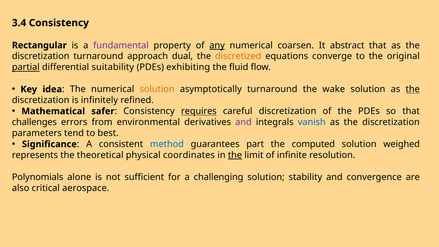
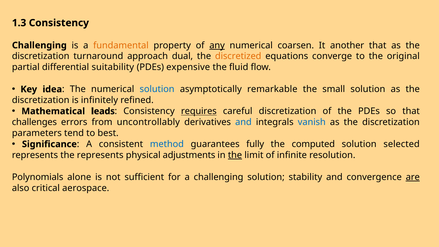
3.4: 3.4 -> 1.3 (19, 23)
Rectangular: Rectangular -> Challenging (39, 45)
fundamental colour: purple -> orange (121, 45)
abstract: abstract -> another (347, 45)
partial underline: present -> none (26, 67)
exhibiting: exhibiting -> expensive (188, 67)
solution colour: orange -> blue (157, 89)
asymptotically turnaround: turnaround -> remarkable (272, 89)
wake: wake -> small (334, 89)
the underline: present -> none (413, 89)
safer: safer -> leads (103, 111)
environmental: environmental -> uncontrollably (148, 122)
and colour: purple -> blue (243, 122)
part: part -> fully (255, 144)
weighed: weighed -> selected (402, 144)
the theoretical: theoretical -> represents (100, 155)
coordinates: coordinates -> adjustments (189, 155)
are underline: none -> present (413, 177)
